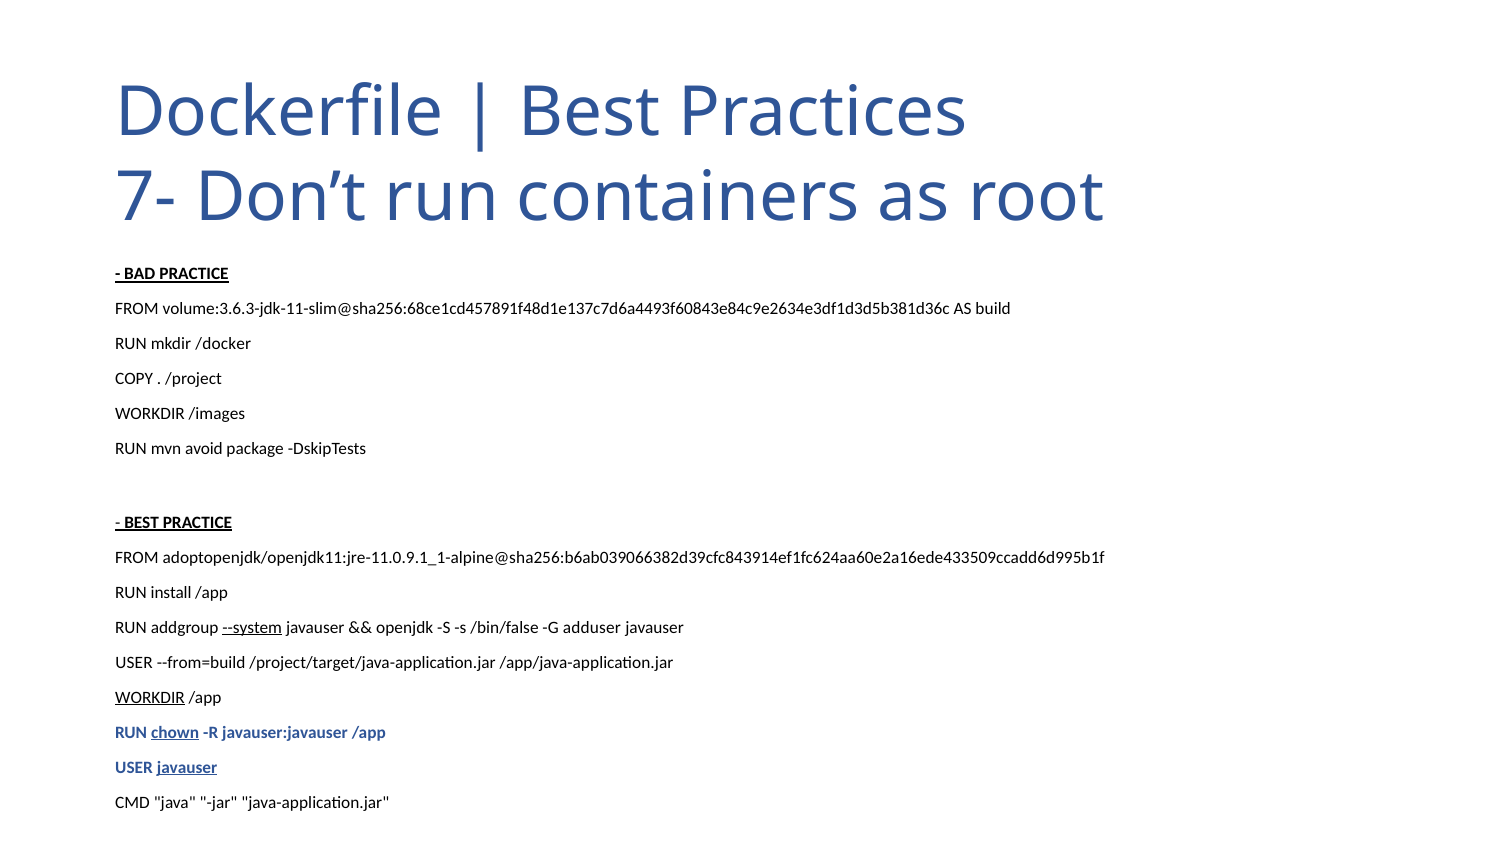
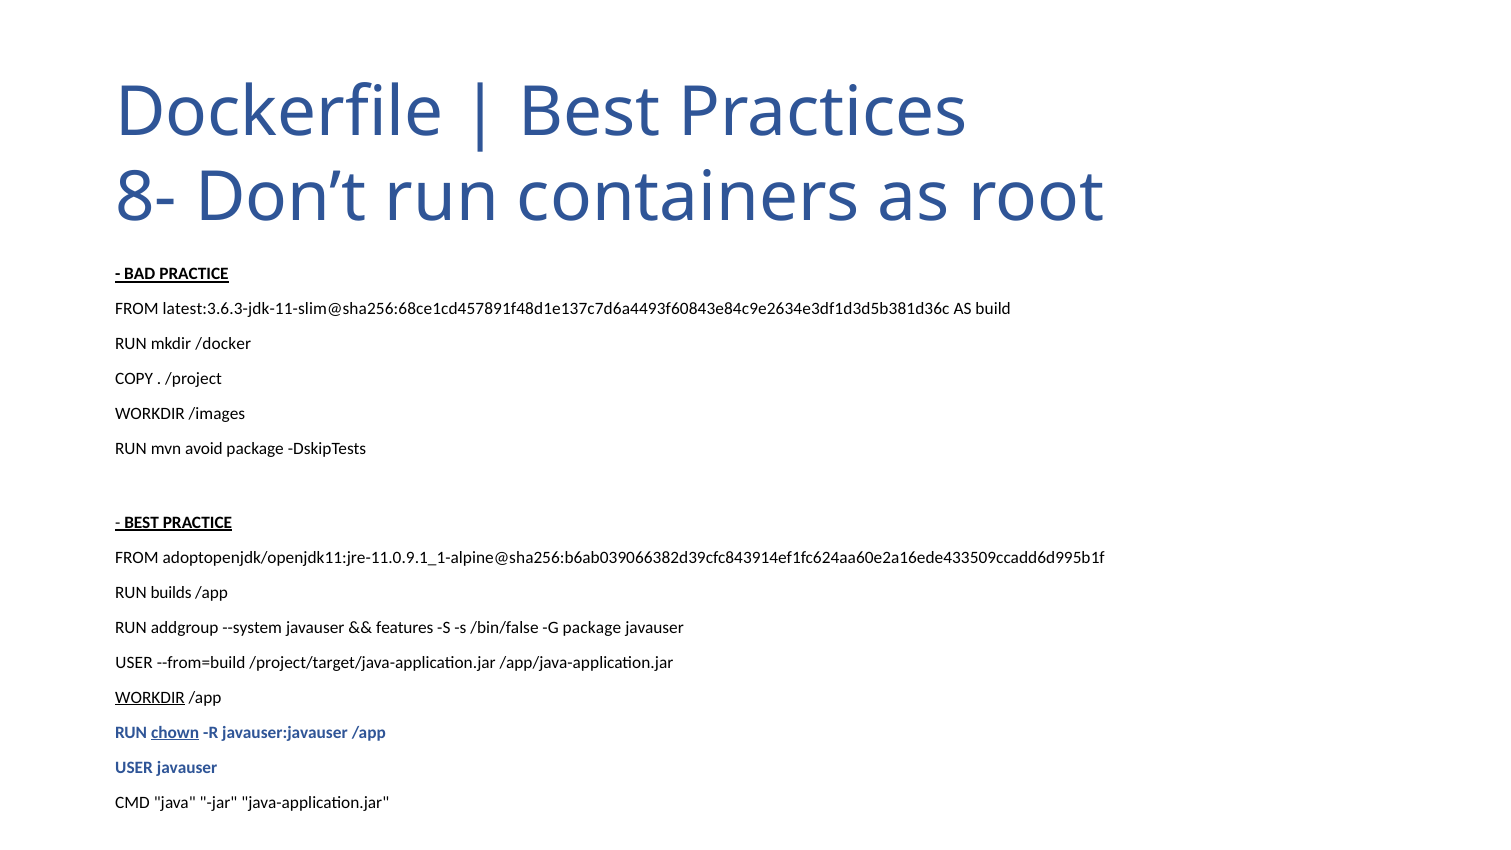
7-: 7- -> 8- (146, 197)
volume:3.6.3-jdk-11-slim@sha256:68ce1cd457891f48d1e137c7d6a4493f60843e84c9e2634e3df1d3d5b381d36c: volume:3.6.3-jdk-11-slim@sha256:68ce1cd457891f48d1e137c7d6a4493f60843e84c9e2634e3df1d3d5b381d36c -> latest:3.6.3-jdk-11-slim@sha256:68ce1cd457891f48d1e137c7d6a4493f60843e84c9e2634e3df1d3d5b381d36c (556, 309)
install: install -> builds (171, 592)
--system underline: present -> none (252, 627)
openjdk: openjdk -> features (405, 627)
G adduser: adduser -> package (592, 627)
javauser underline: present -> none (187, 767)
